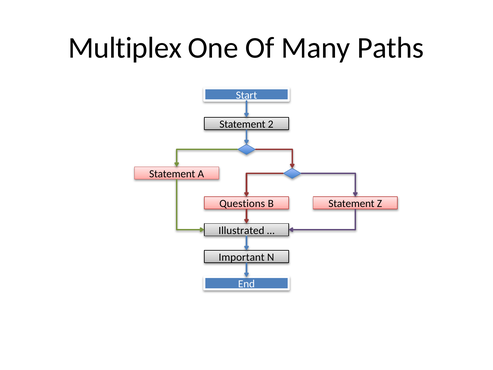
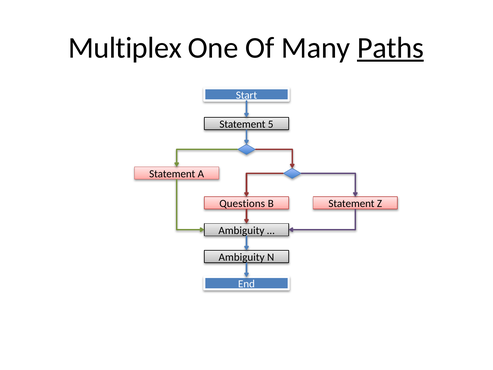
Paths underline: none -> present (391, 48)
2: 2 -> 5 (271, 124)
Illustrated: Illustrated -> Ambiguity (241, 230)
Important: Important -> Ambiguity (242, 257)
